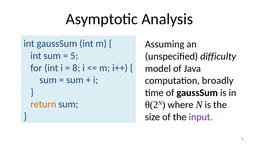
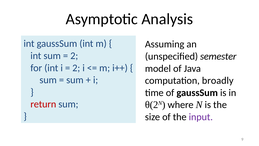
5: 5 -> 2 (74, 56)
difficulty: difficulty -> semester (218, 56)
8: 8 -> 2 (76, 68)
return colour: orange -> red (43, 104)
